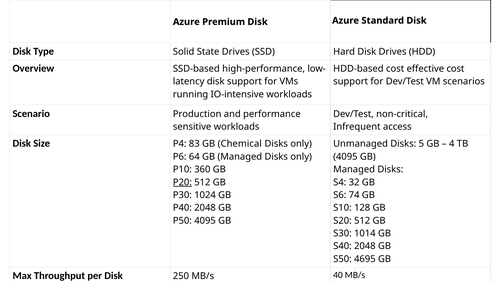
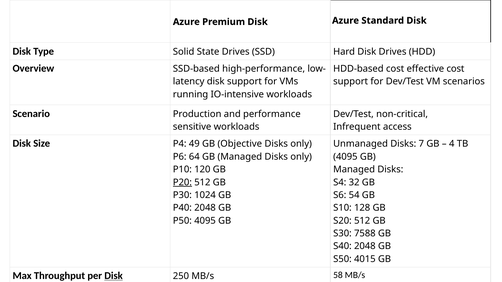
83: 83 -> 49 (194, 144)
Chemical: Chemical -> Objective (240, 144)
5: 5 -> 7 (421, 144)
360: 360 -> 120 (202, 170)
74: 74 -> 54 (354, 195)
1014: 1014 -> 7588 (365, 234)
4695: 4695 -> 4015 (365, 259)
Disk underline: none -> present (114, 276)
40: 40 -> 58 (338, 275)
